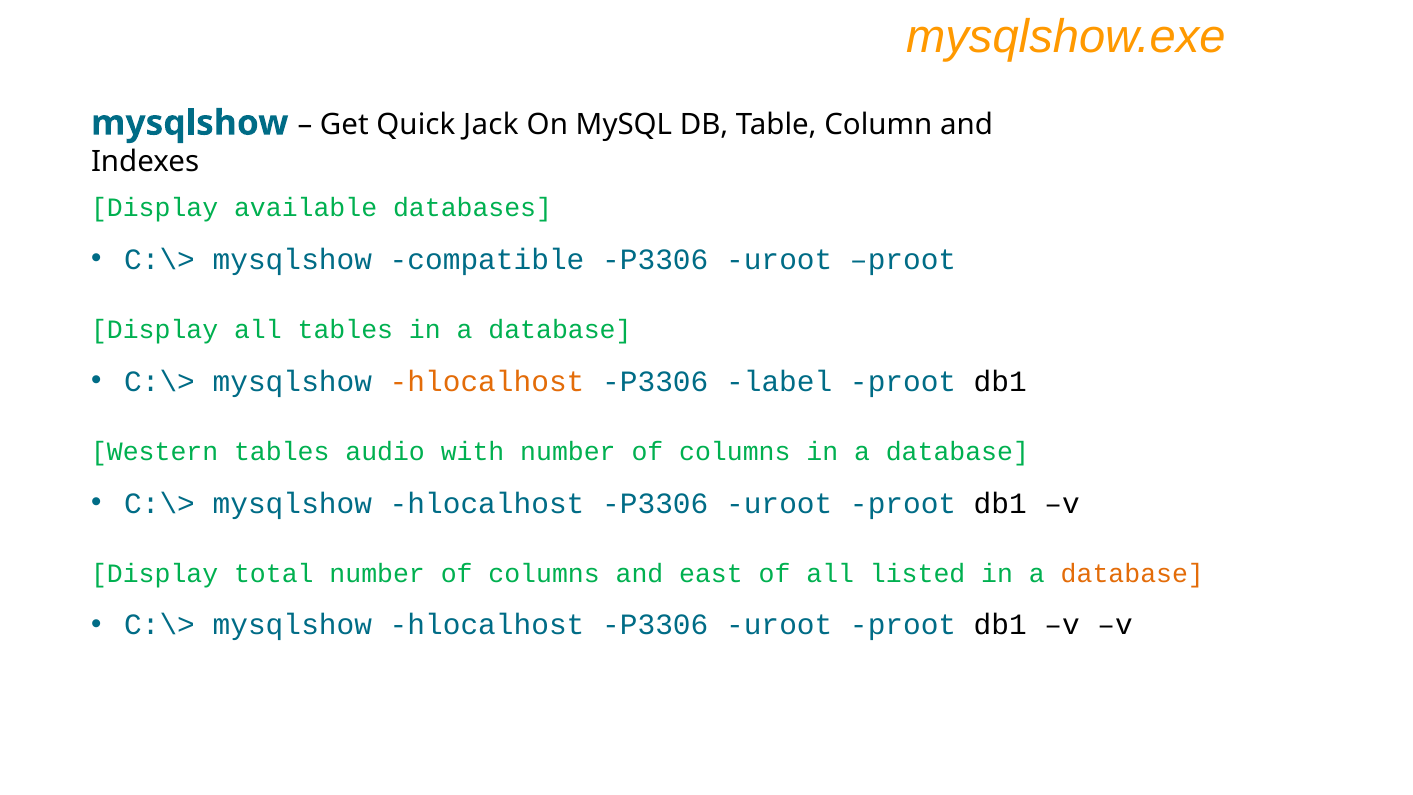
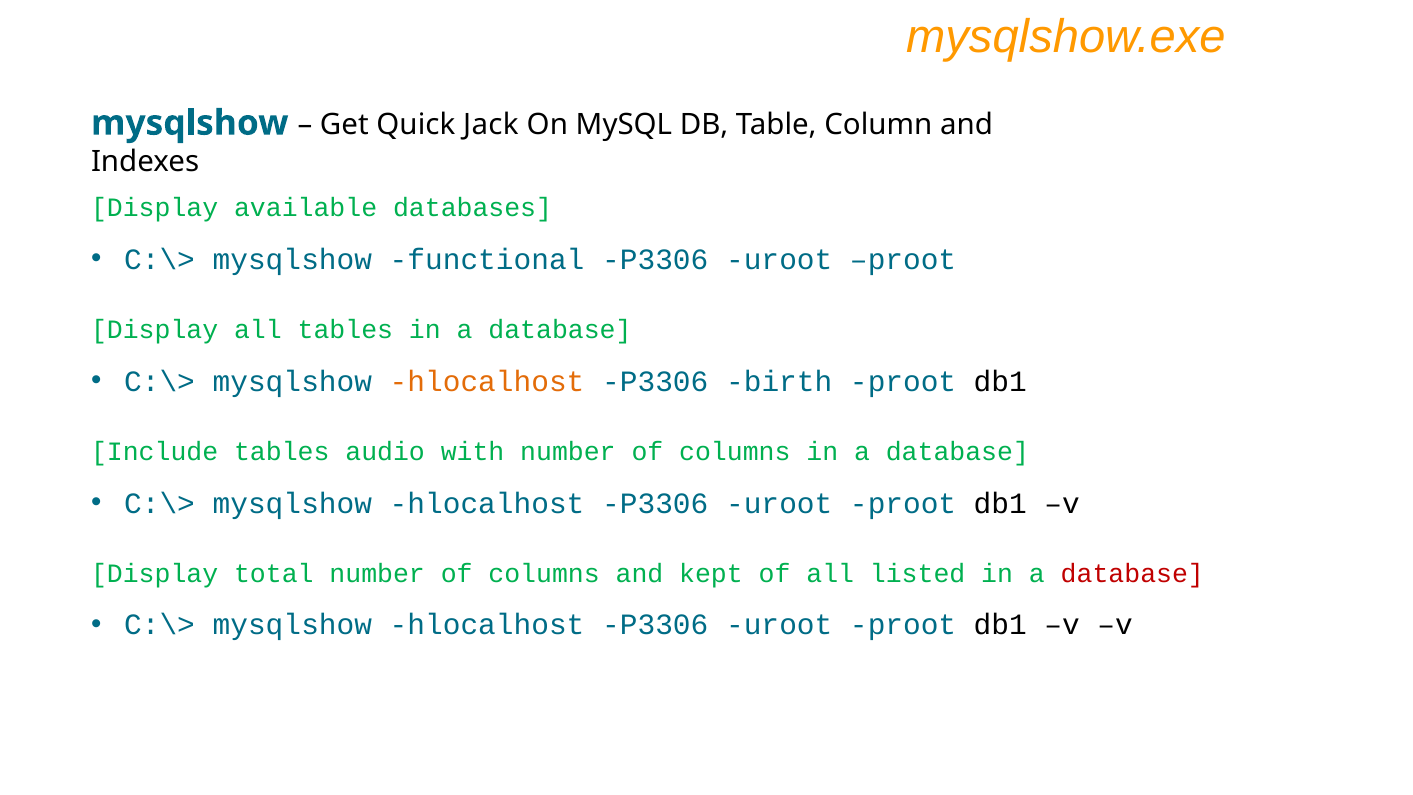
compatible: compatible -> functional (487, 260)
label: label -> birth (779, 381)
Western: Western -> Include (155, 452)
east: east -> kept (711, 574)
database colour: orange -> red (1132, 574)
